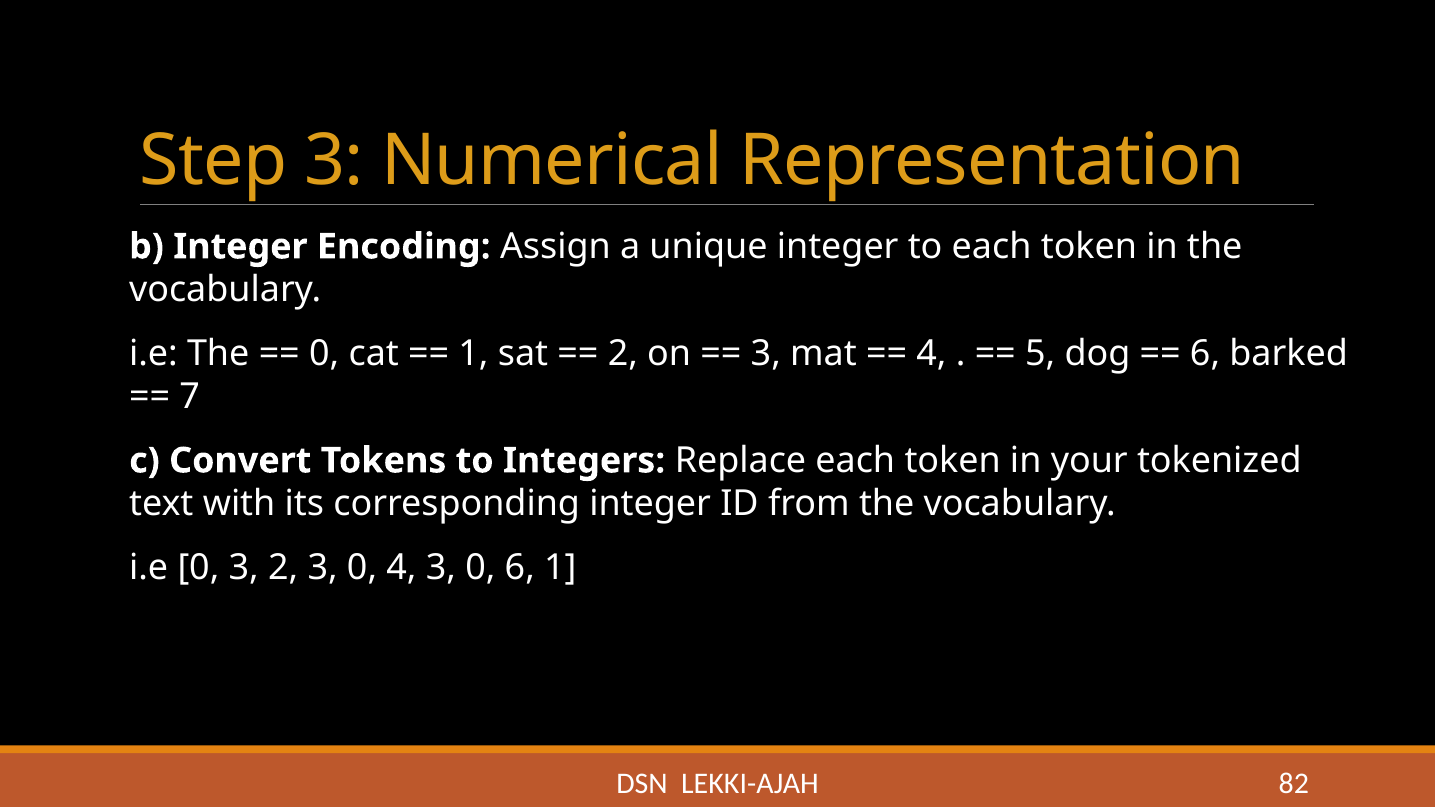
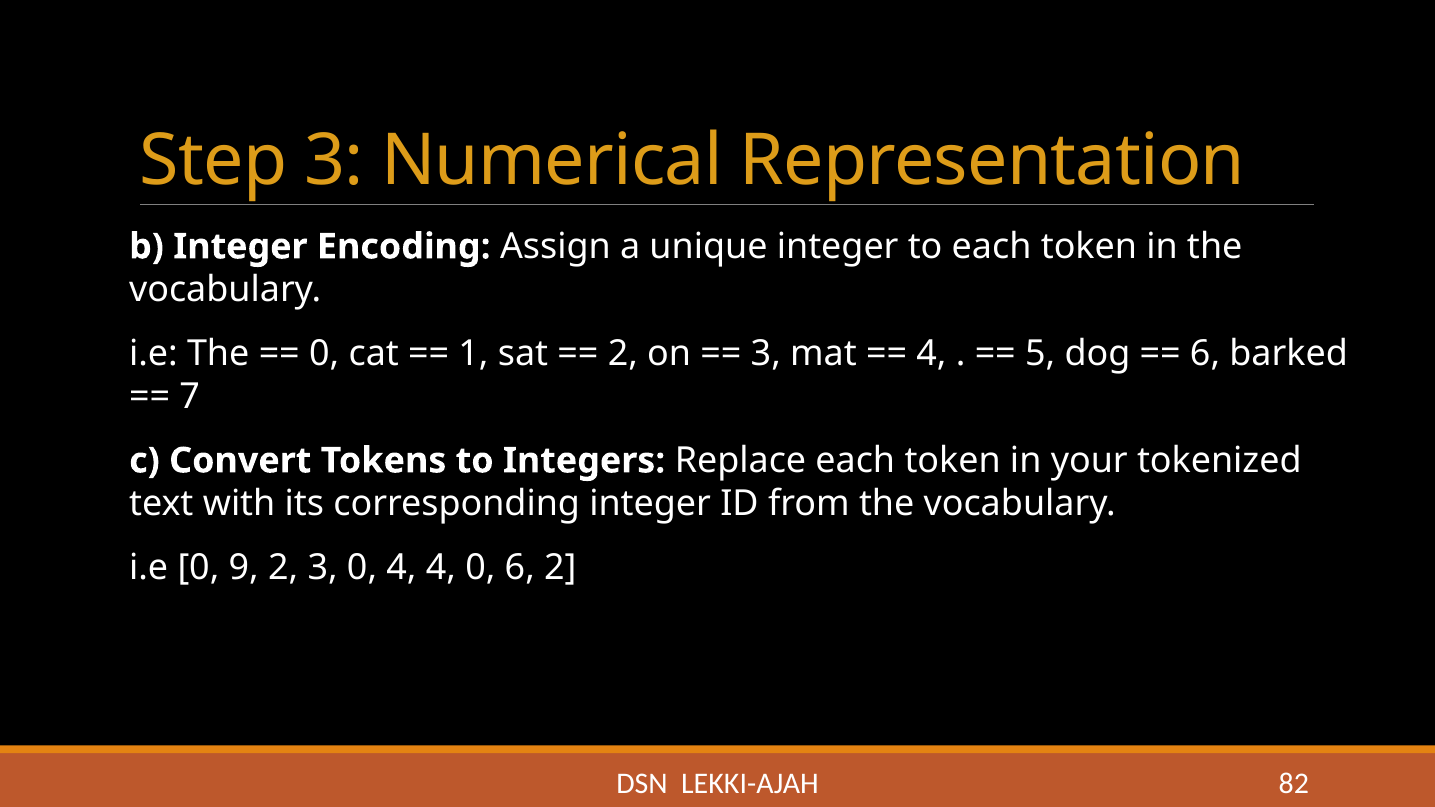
0 3: 3 -> 9 (244, 568)
4 3: 3 -> 4 (441, 568)
6 1: 1 -> 2 (560, 568)
